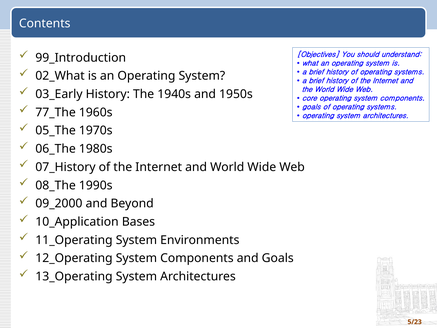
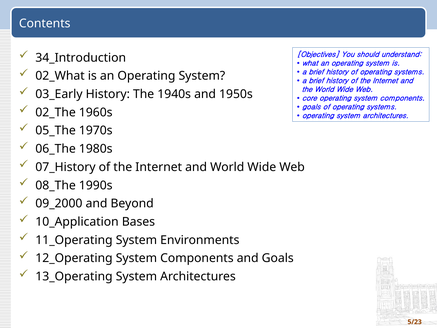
99_Introduction: 99_Introduction -> 34_Introduction (81, 58)
77_The: 77_The -> 02_The (56, 112)
